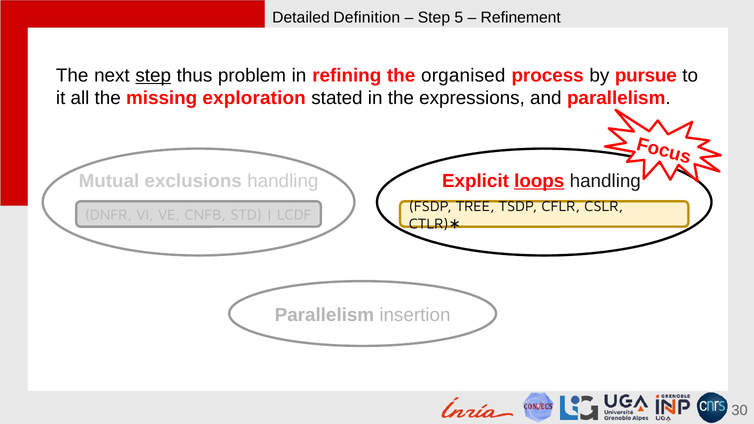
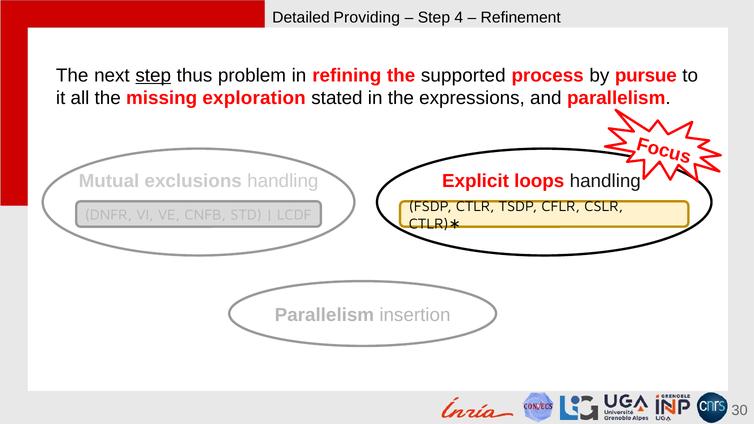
Definition: Definition -> Providing (367, 17)
5: 5 -> 4 (459, 17)
organised: organised -> supported (463, 75)
loops underline: present -> none (539, 181)
TREE: TREE -> CTLR (475, 206)
